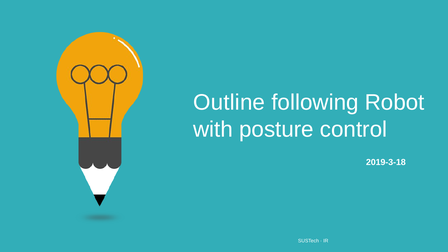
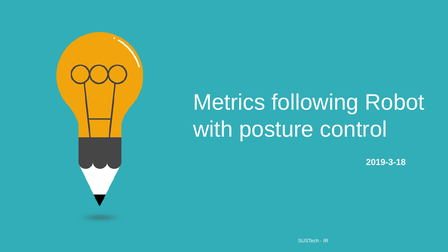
Outline: Outline -> Metrics (229, 103)
